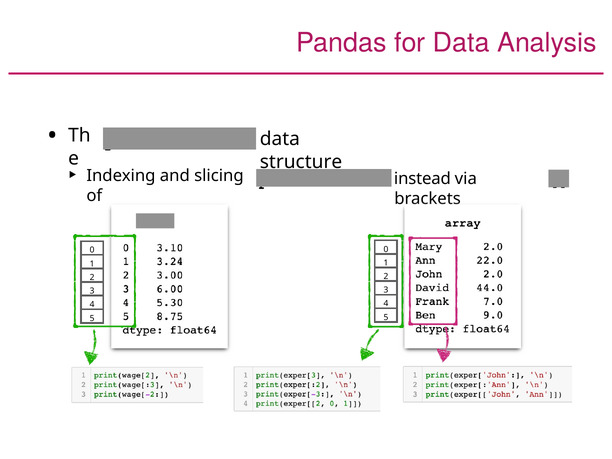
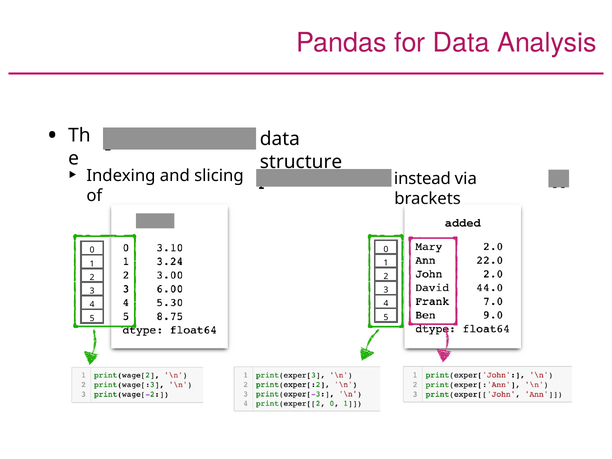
array: array -> added (463, 223)
